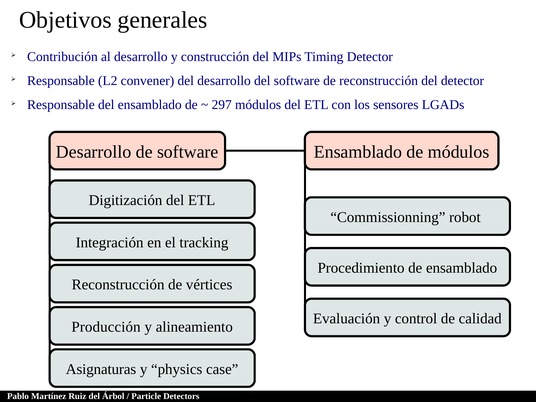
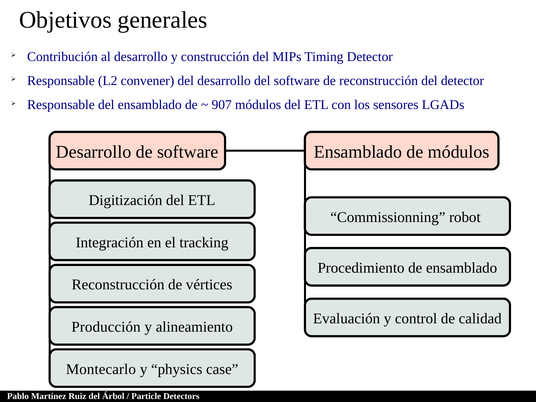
297: 297 -> 907 (222, 105)
Asignaturas: Asignaturas -> Montecarlo (101, 369)
